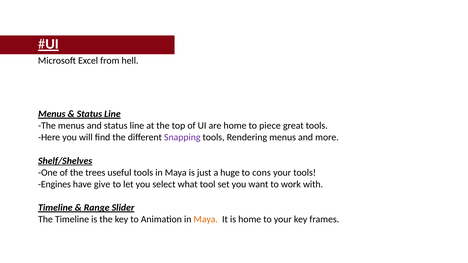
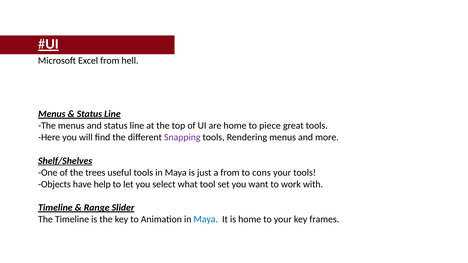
a huge: huge -> from (230, 173)
Engines: Engines -> Objects (54, 184)
give: give -> help (102, 184)
Maya colour: orange -> blue (206, 219)
